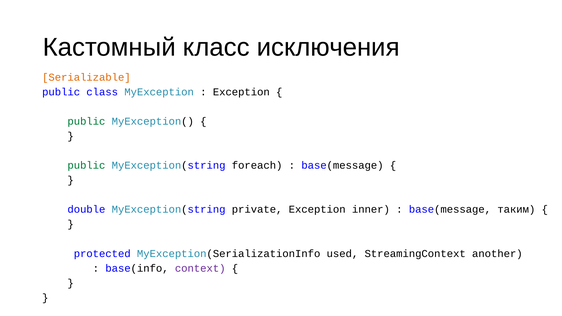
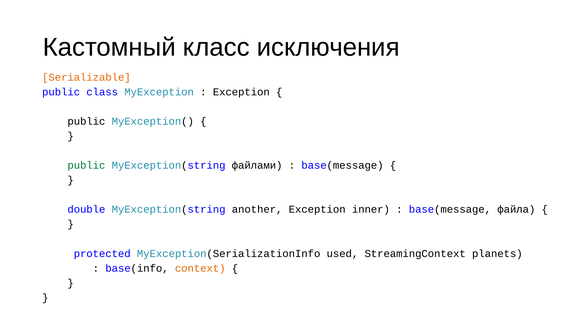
public colour: green -> black (86, 121)
foreach: foreach -> файлами (257, 165)
private: private -> another (257, 210)
таким: таким -> файла (516, 210)
another: another -> planets (497, 254)
context colour: purple -> orange (200, 268)
